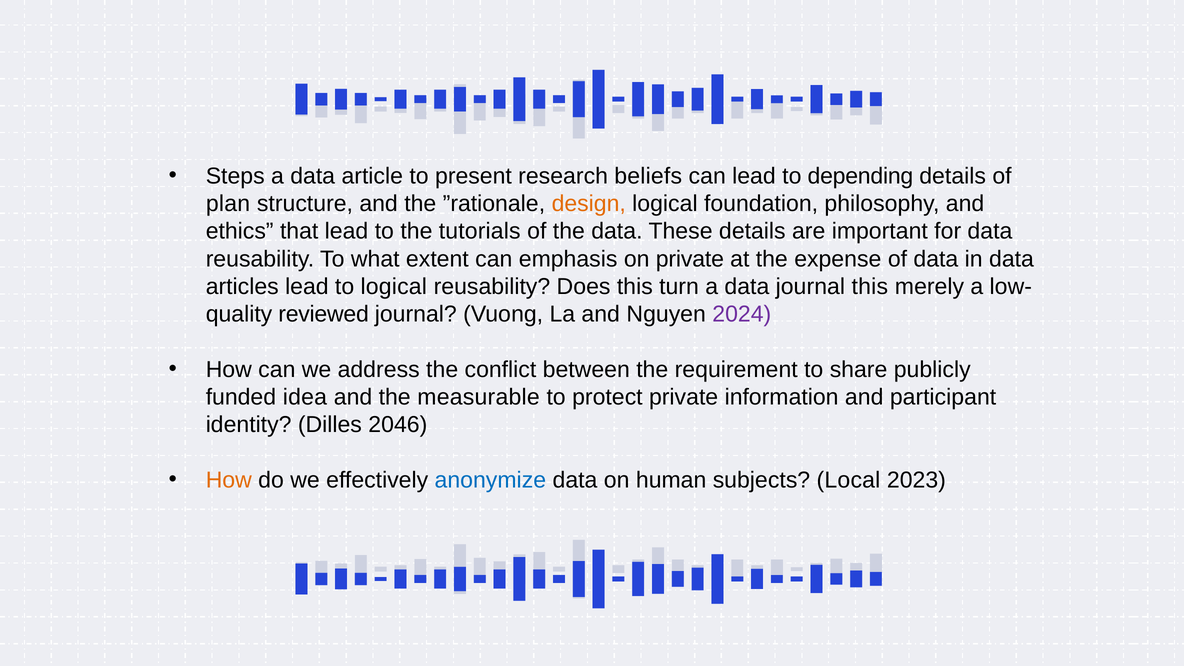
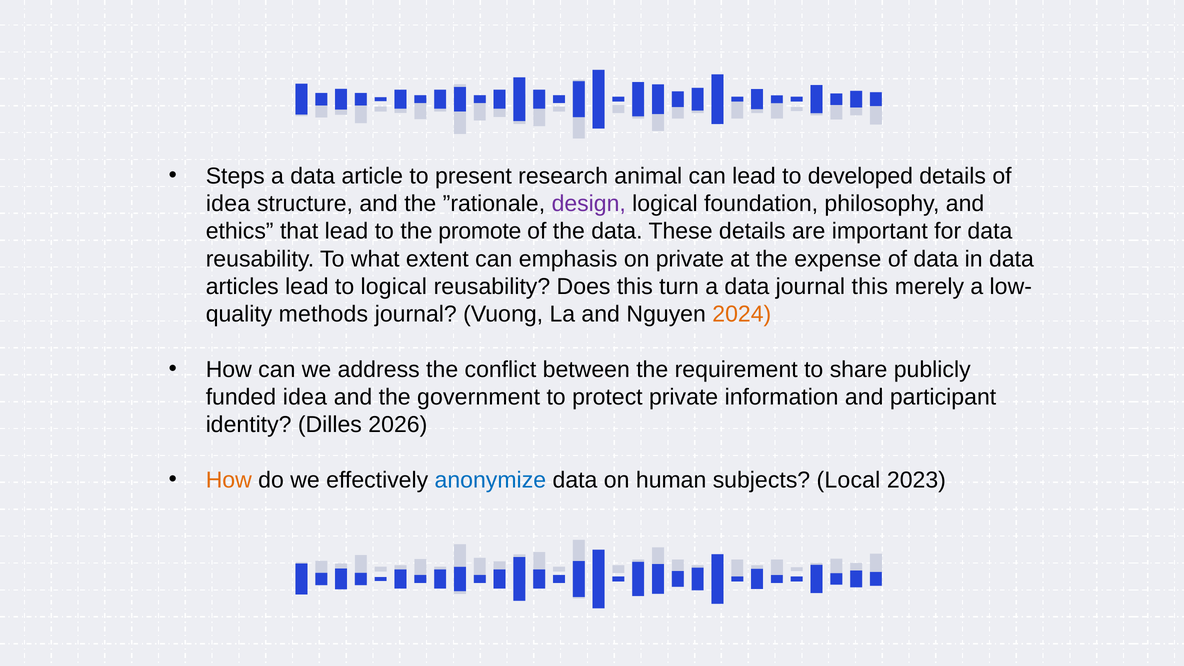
beliefs: beliefs -> animal (648, 176)
depending: depending -> developed (860, 176)
plan: plan -> idea (228, 204)
design colour: orange -> purple (589, 204)
tutorials: tutorials -> promote (480, 231)
reviewed: reviewed -> methods (323, 314)
2024 colour: purple -> orange (742, 314)
measurable: measurable -> government (479, 397)
2046: 2046 -> 2026 (398, 425)
